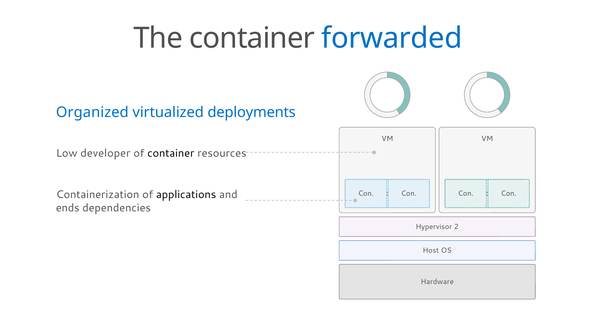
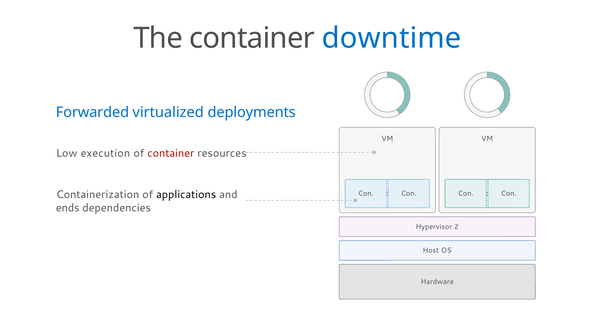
forwarded: forwarded -> downtime (392, 38)
Organized: Organized -> Forwarded (92, 112)
developer: developer -> execution (105, 153)
container colour: black -> red (171, 153)
